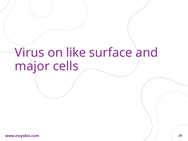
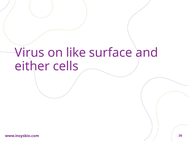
major: major -> either (32, 66)
